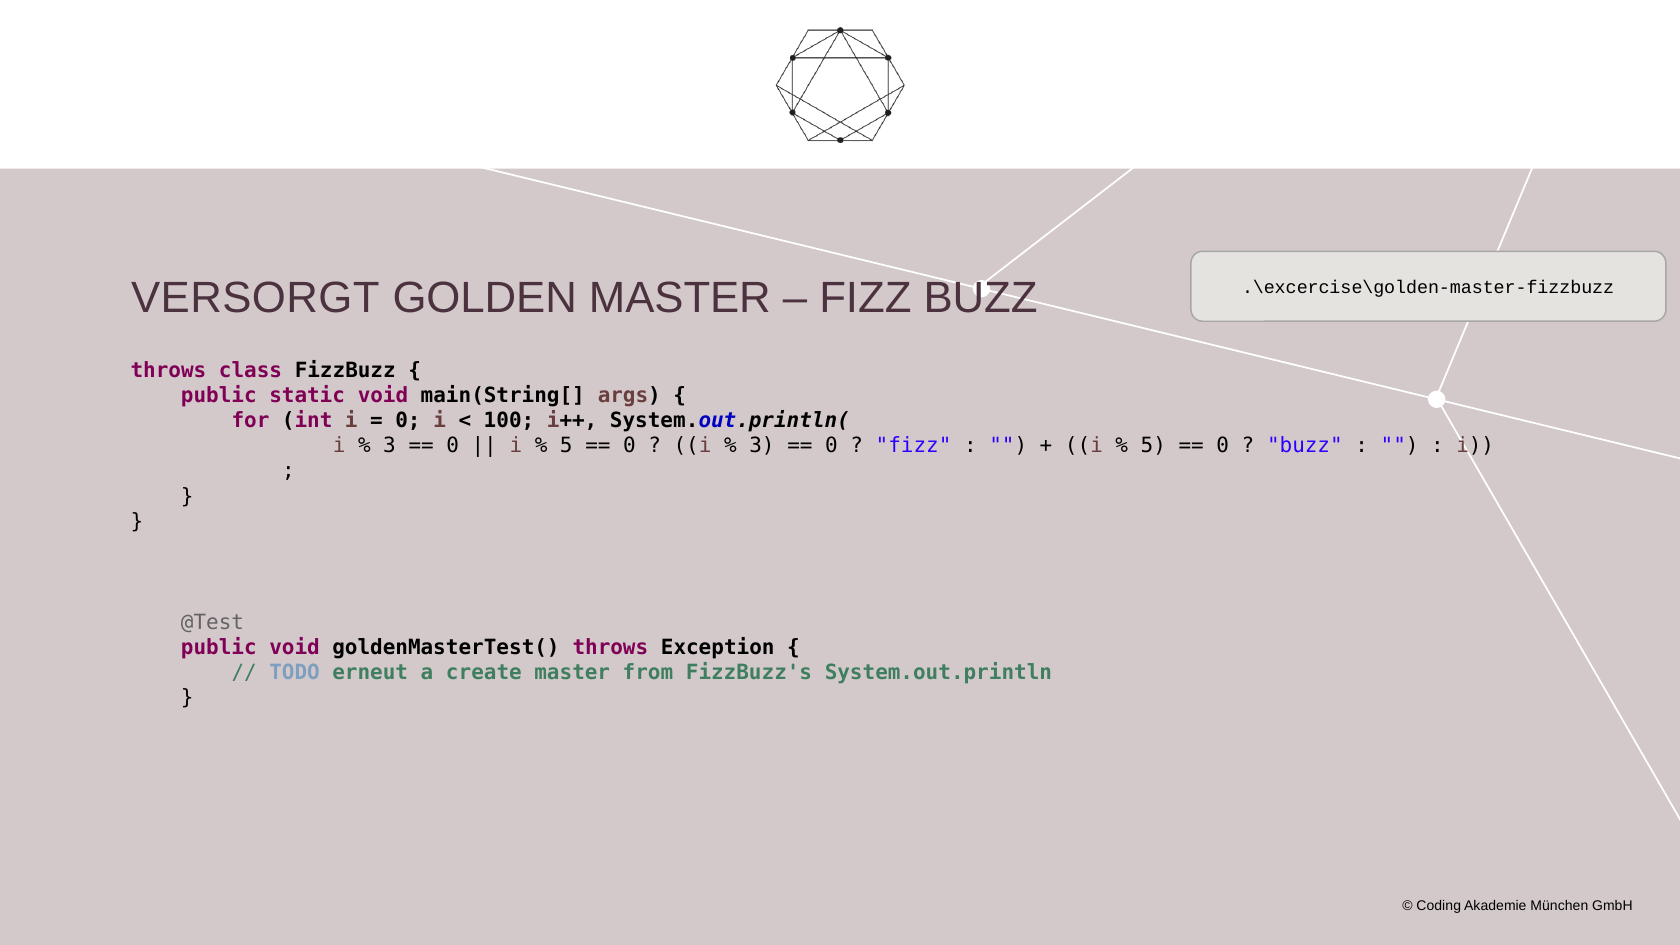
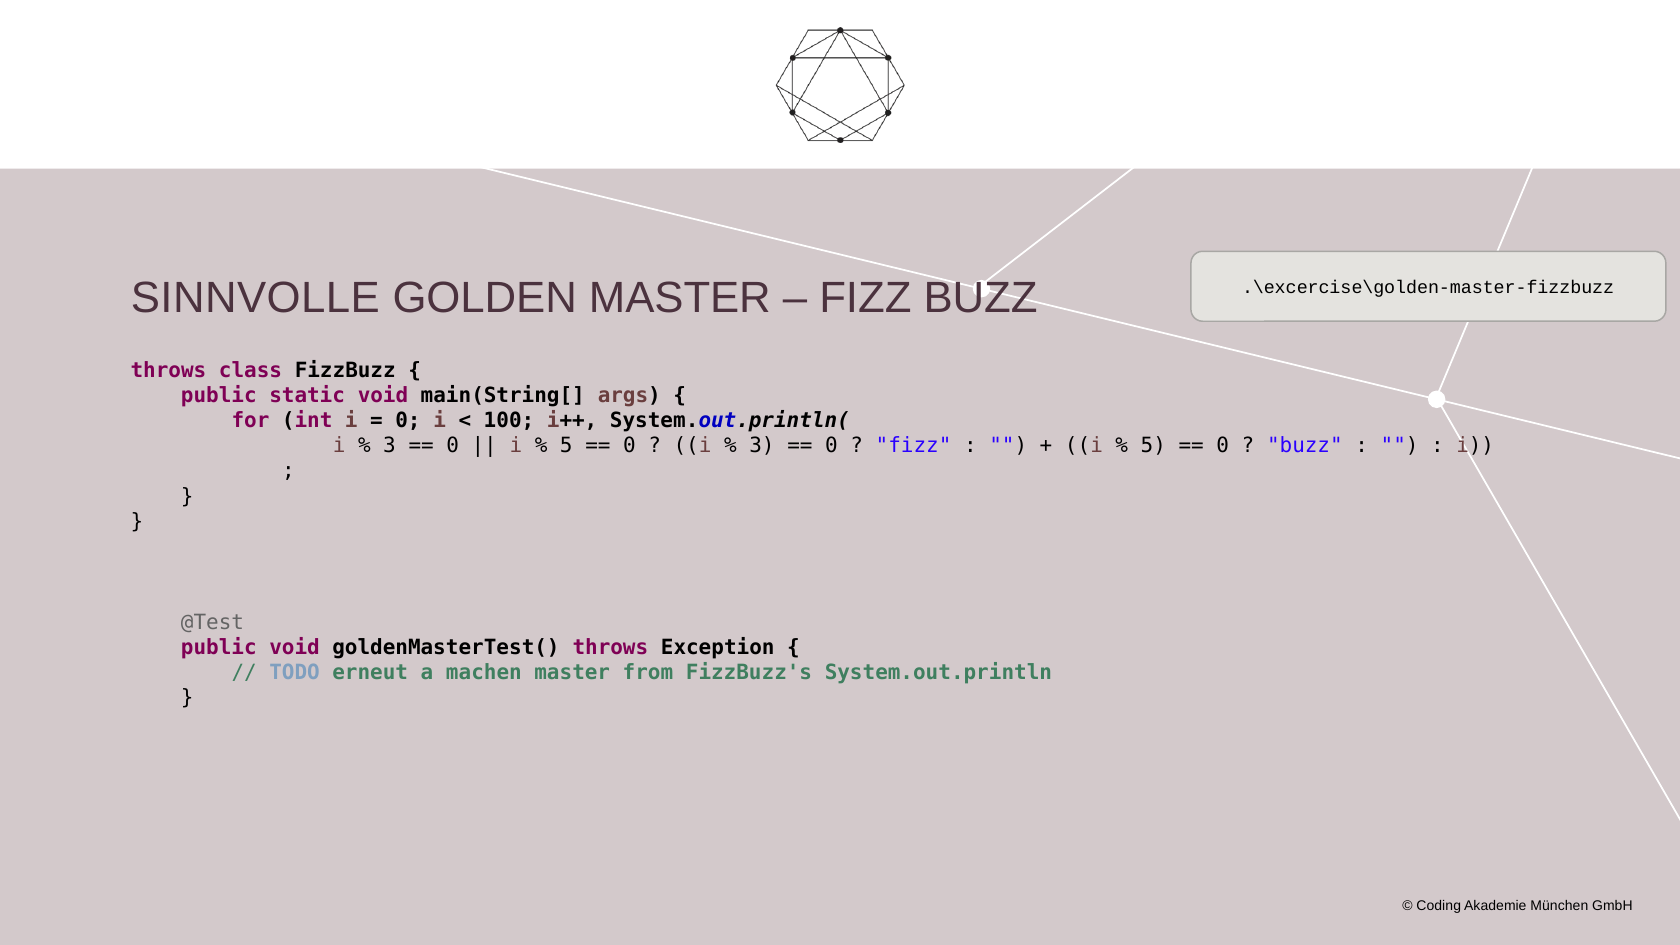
VERSORGT: VERSORGT -> SINNVOLLE (255, 298)
create: create -> machen (484, 672)
